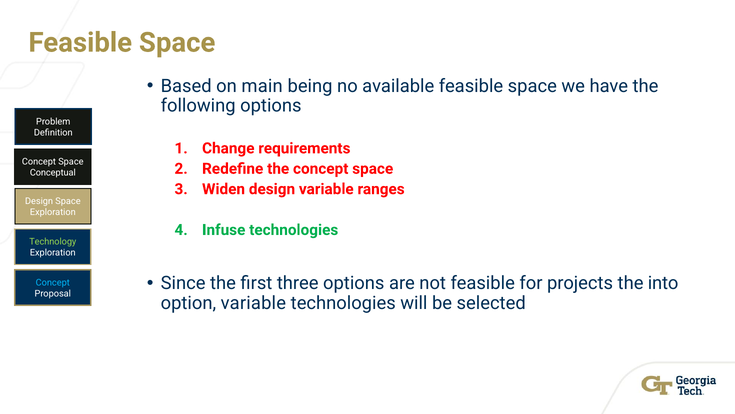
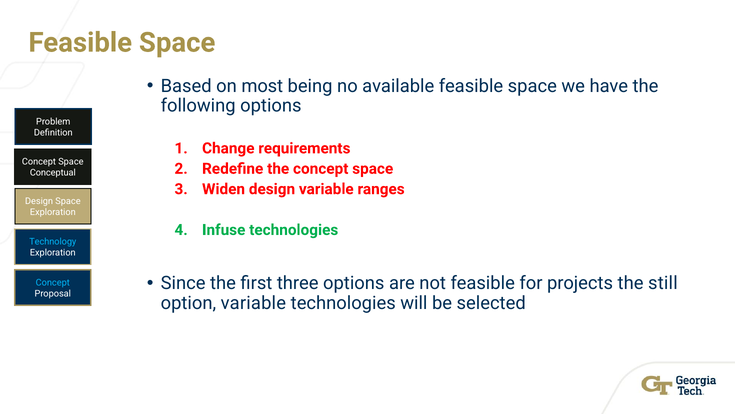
main: main -> most (262, 86)
Technology colour: light green -> light blue (53, 242)
into: into -> still (663, 283)
